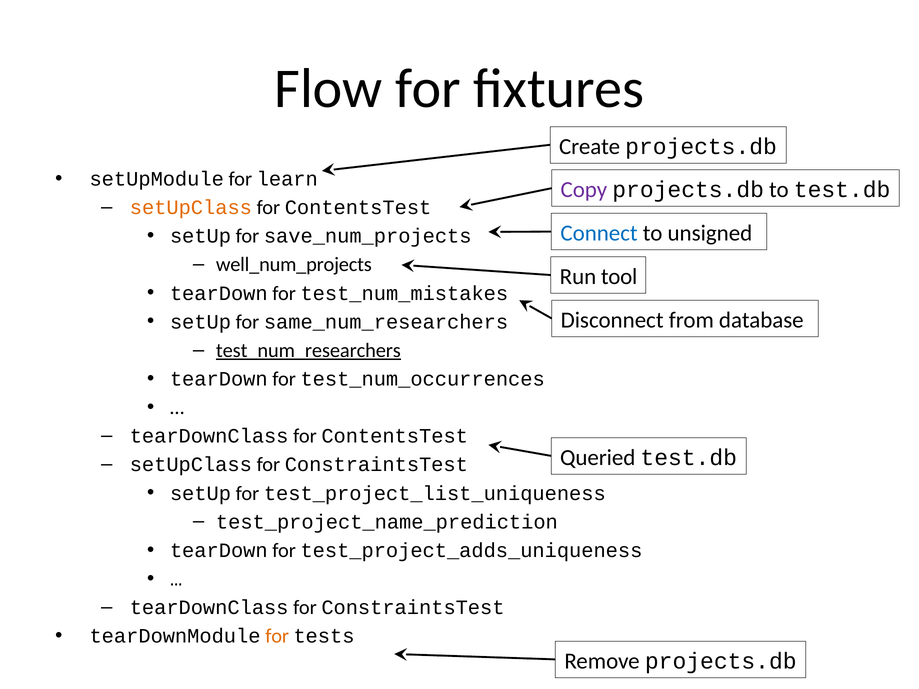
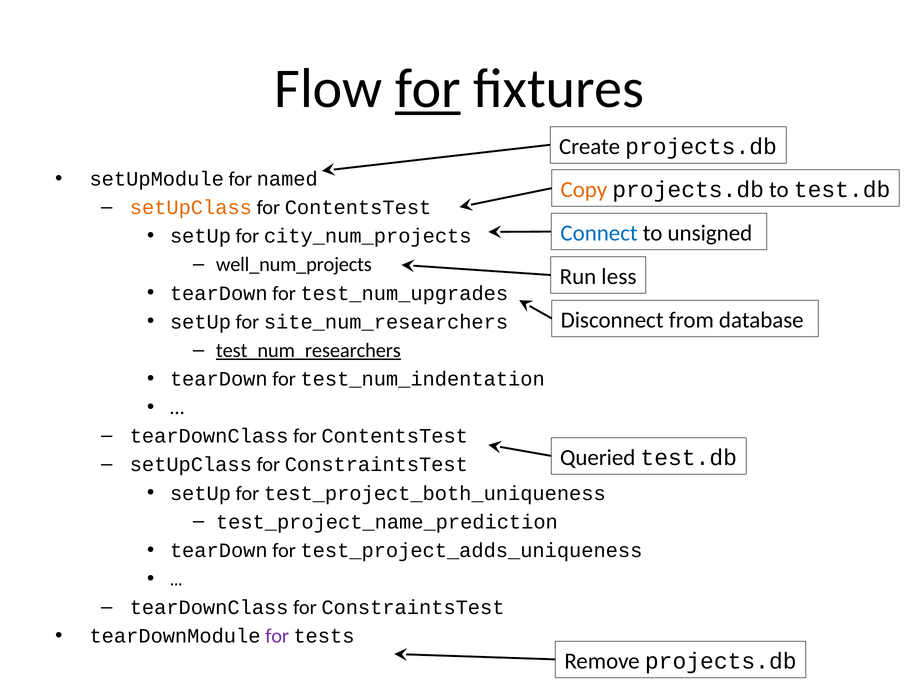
for underline: none -> present (428, 89)
learn: learn -> named (287, 179)
Copy colour: purple -> orange (584, 190)
save_num_projects: save_num_projects -> city_num_projects (368, 236)
tool: tool -> less (619, 277)
test_num_mistakes: test_num_mistakes -> test_num_upgrades (404, 293)
same_num_researchers: same_num_researchers -> site_num_researchers (386, 322)
test_num_occurrences: test_num_occurrences -> test_num_indentation (423, 379)
test_project_list_uniqueness: test_project_list_uniqueness -> test_project_both_uniqueness (435, 494)
for colour: orange -> purple (277, 636)
